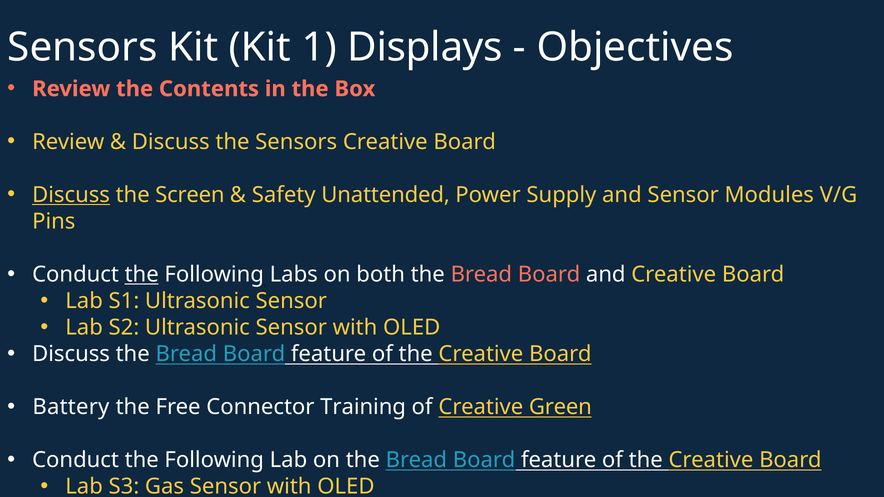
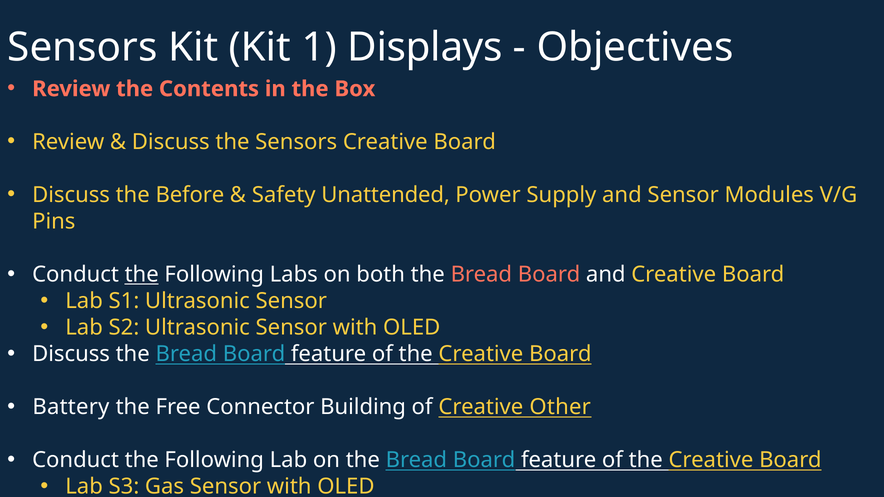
Discuss underline: present -> none (71, 195)
Screen: Screen -> Before (190, 195)
Training: Training -> Building (363, 407)
Green: Green -> Other (560, 407)
